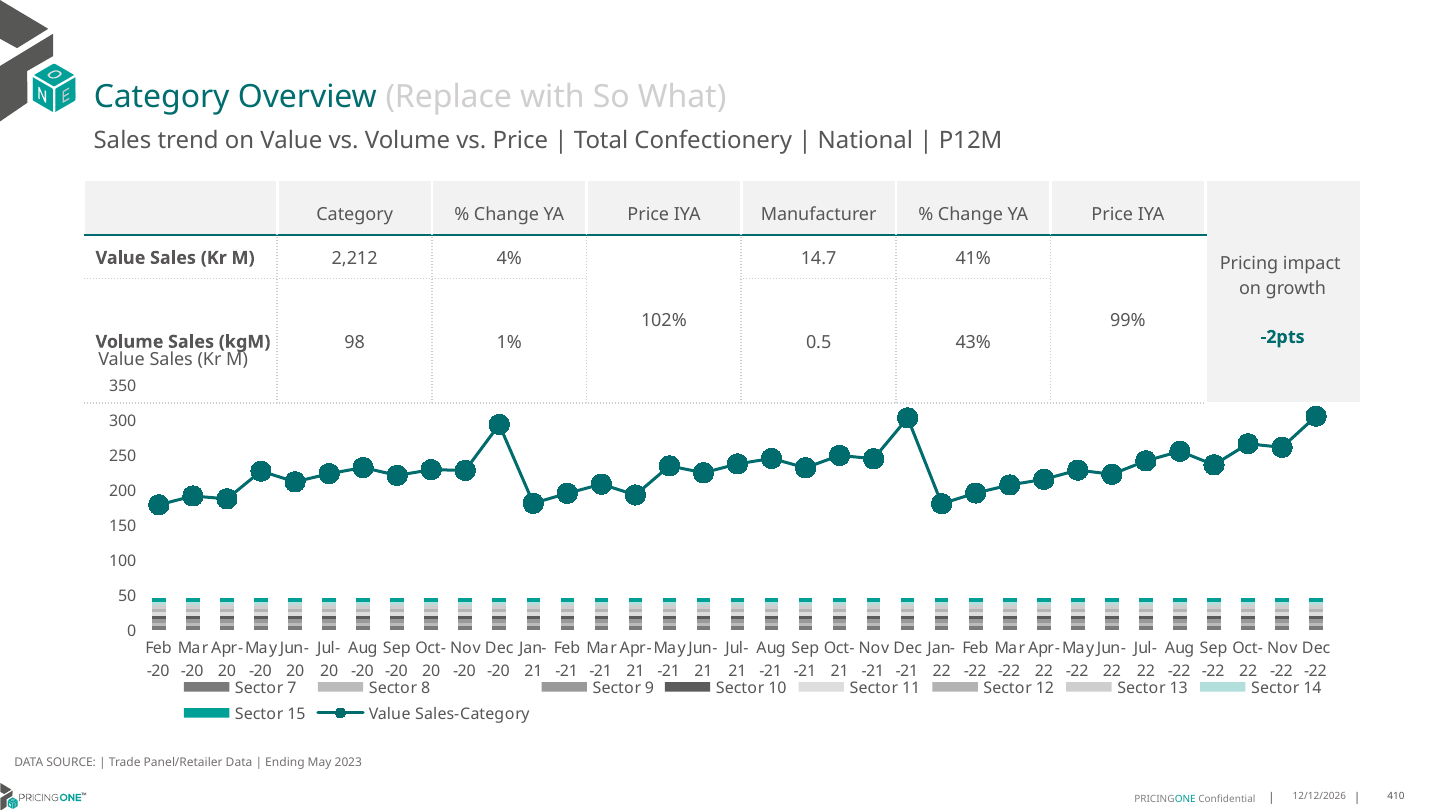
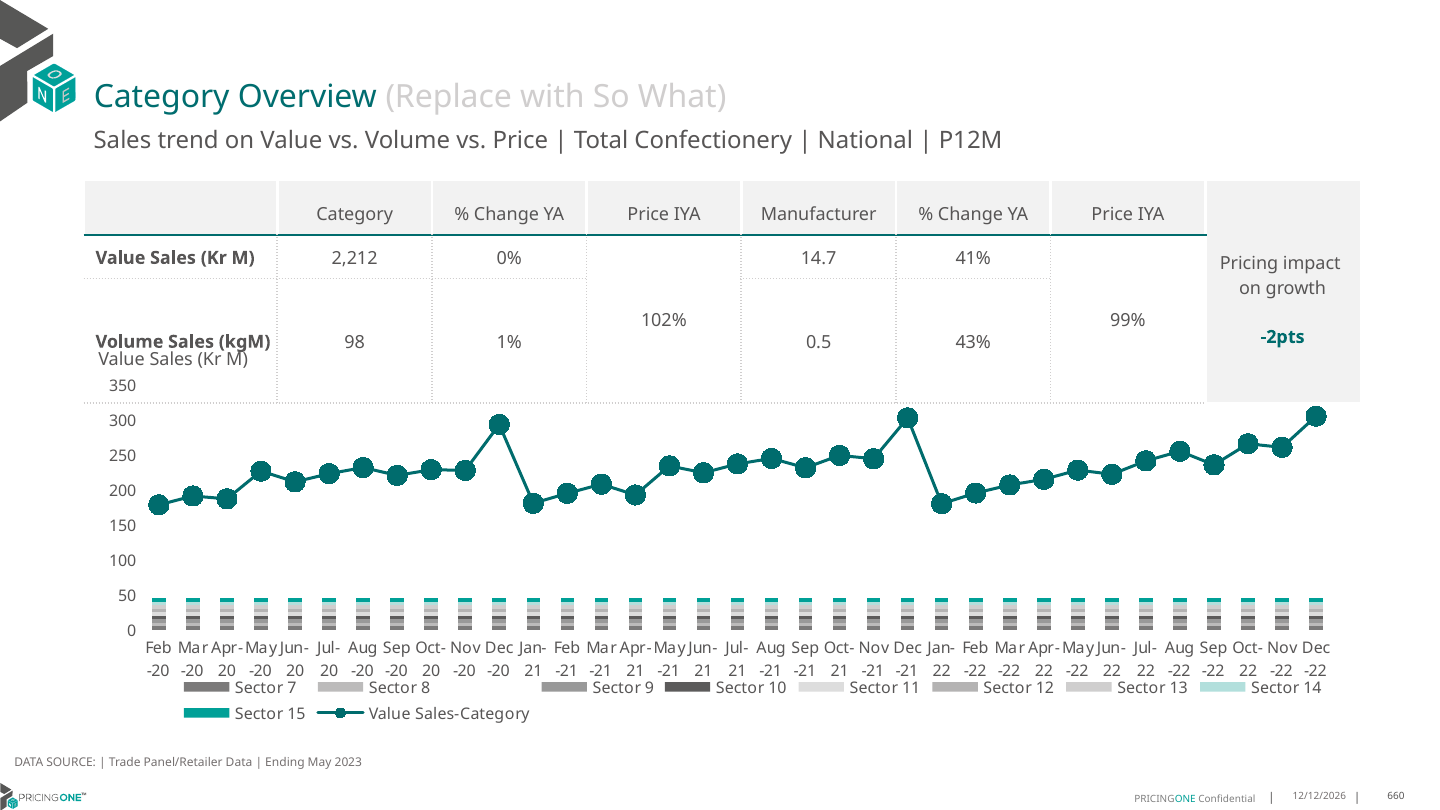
4%: 4% -> 0% (509, 258)
410: 410 -> 660 (1396, 796)
